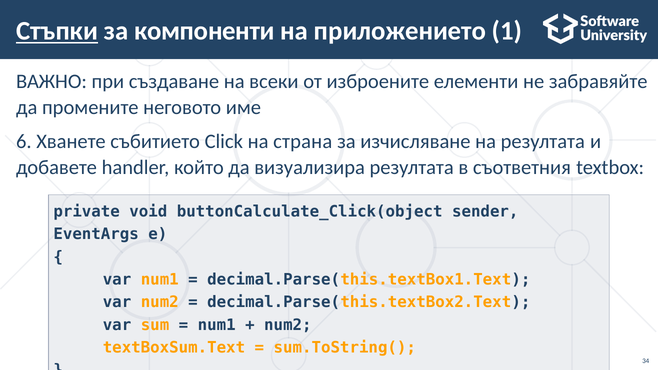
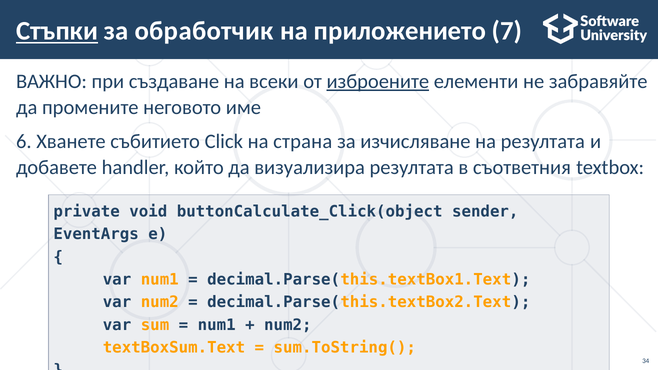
компоненти: компоненти -> обработчик (204, 31)
1: 1 -> 7 (507, 31)
изброените underline: none -> present (378, 82)
